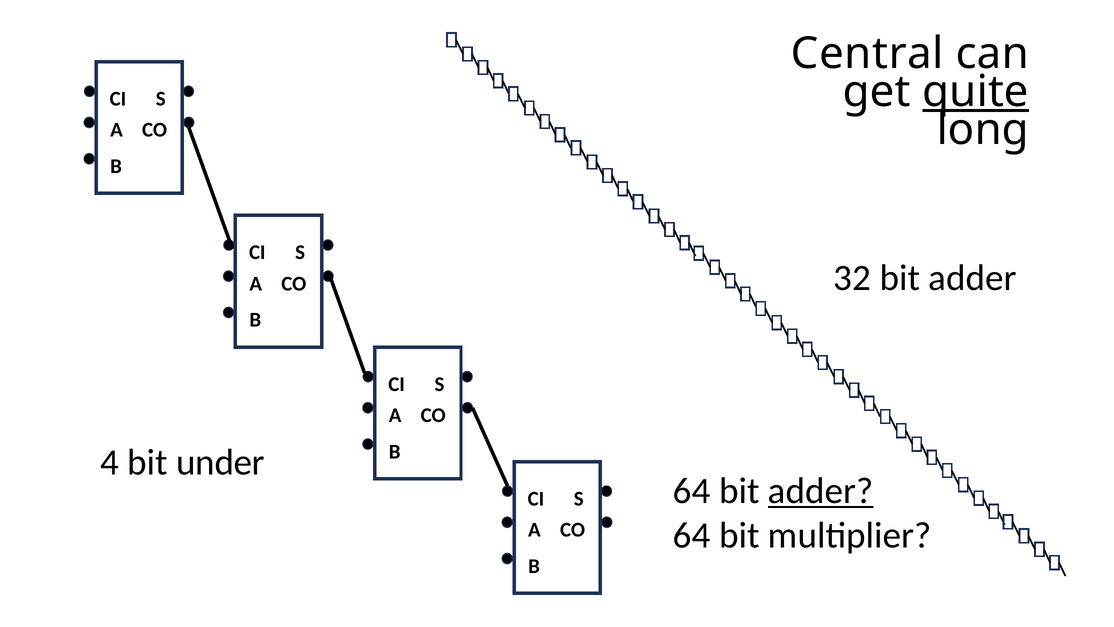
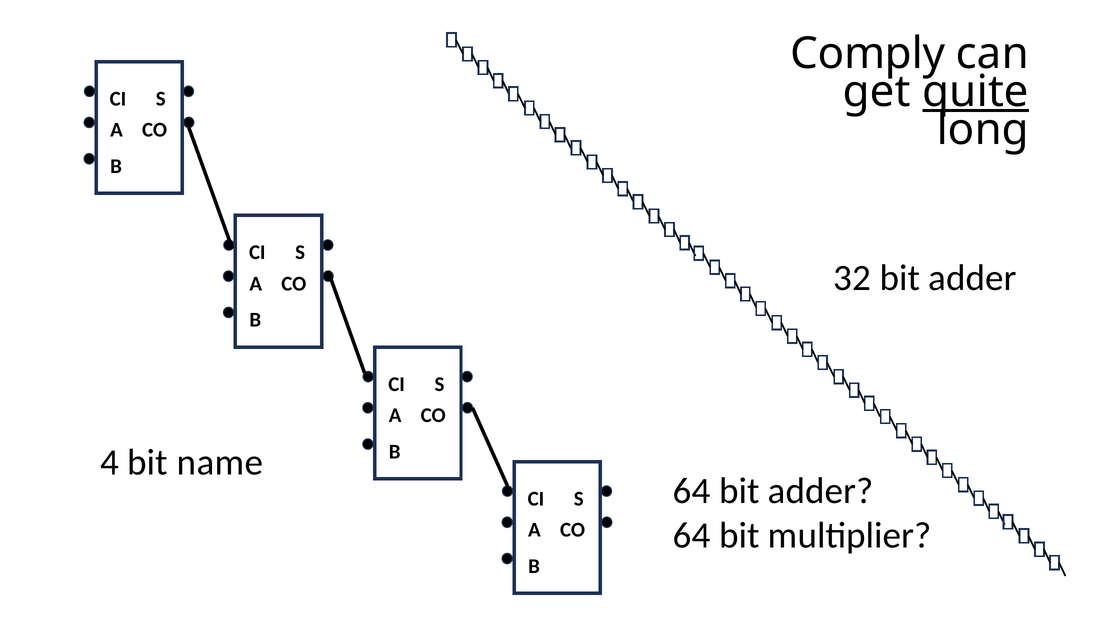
Central: Central -> Comply (868, 53)
under: under -> name (220, 462)
adder underline: present -> none (821, 491)
